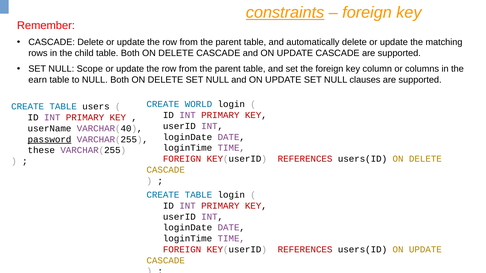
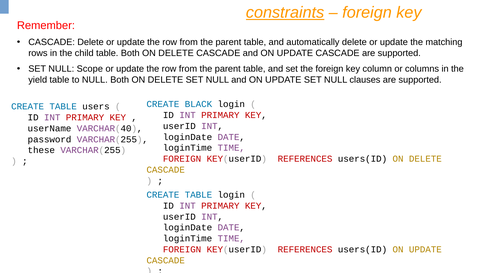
earn: earn -> yield (38, 80)
WORLD: WORLD -> BLACK (198, 104)
password underline: present -> none (49, 140)
